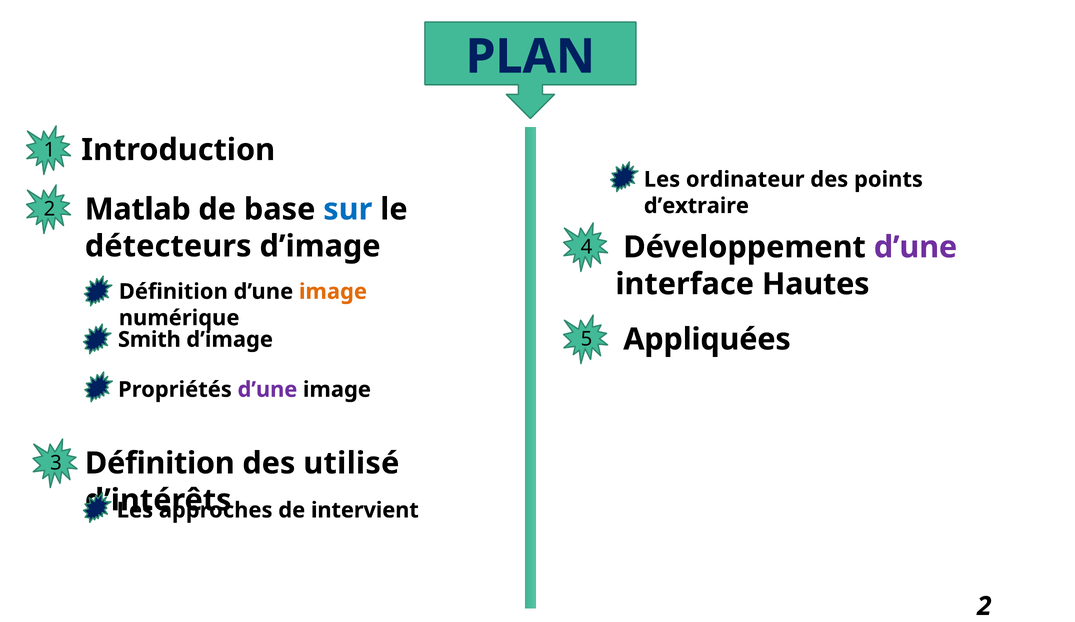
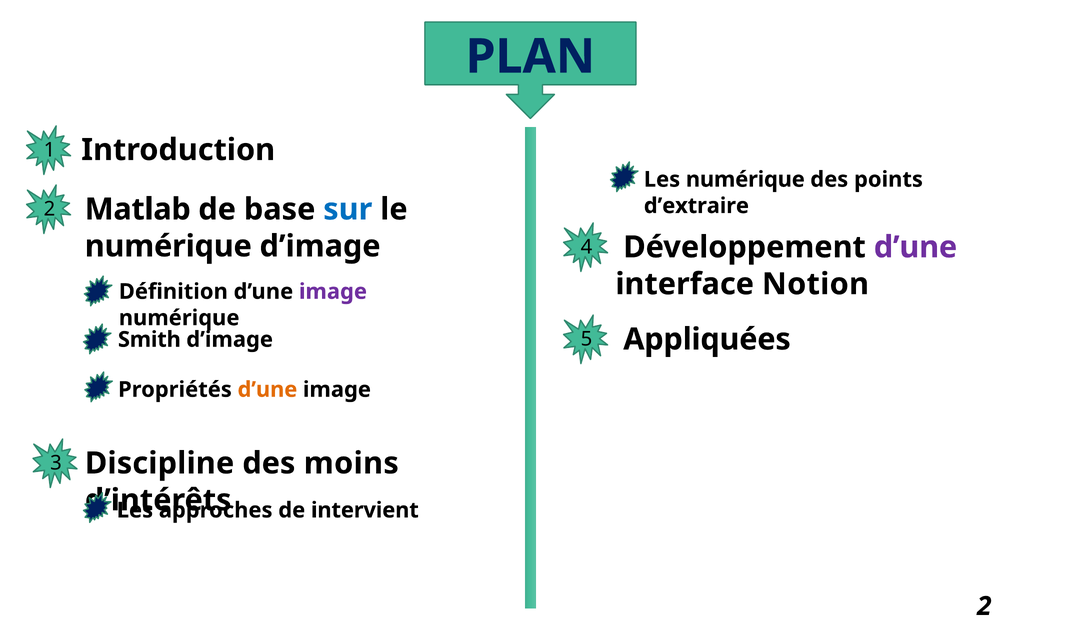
Les ordinateur: ordinateur -> numérique (745, 179)
détecteurs: détecteurs -> numérique (168, 246)
Hautes: Hautes -> Notion (815, 284)
image colour: orange -> purple (333, 291)
d’une colour: purple -> orange (267, 389)
3 Définition: Définition -> Discipline (160, 463)
utilisé: utilisé -> moins (351, 463)
